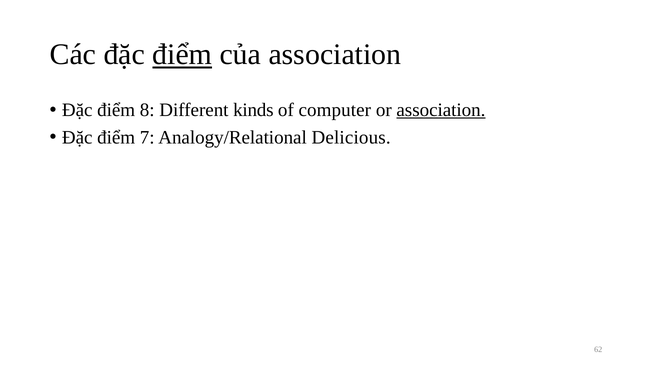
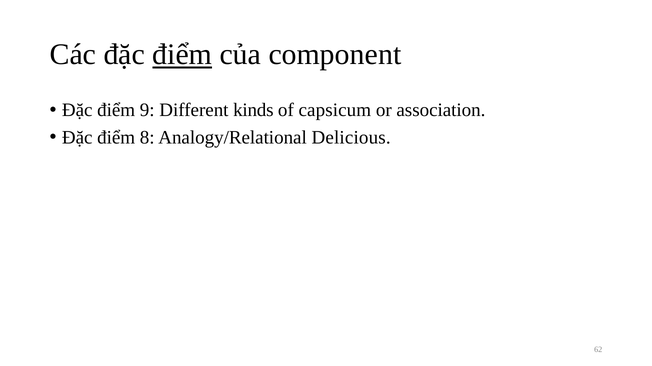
của association: association -> component (335, 55)
8: 8 -> 9 (147, 110)
computer: computer -> capsicum (335, 110)
association underline: present -> none (441, 110)
7: 7 -> 8 (147, 138)
